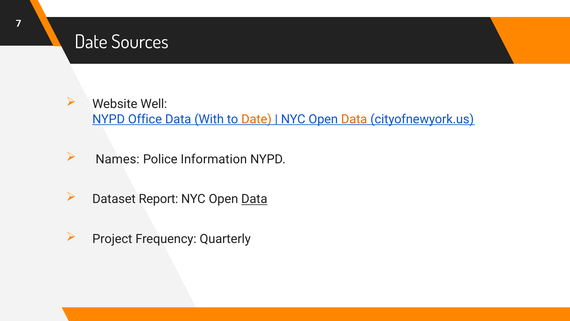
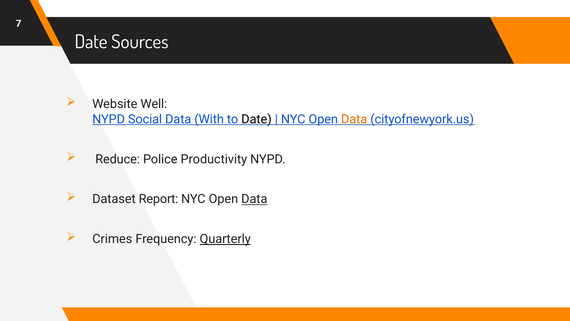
Office: Office -> Social (145, 119)
Date colour: orange -> black (256, 119)
Names: Names -> Reduce (118, 159)
Information: Information -> Productivity (214, 159)
Project: Project -> Crimes (112, 239)
Quarterly underline: none -> present (225, 239)
